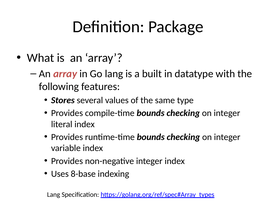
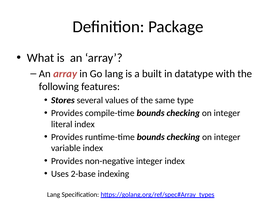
8-base: 8-base -> 2-base (83, 174)
